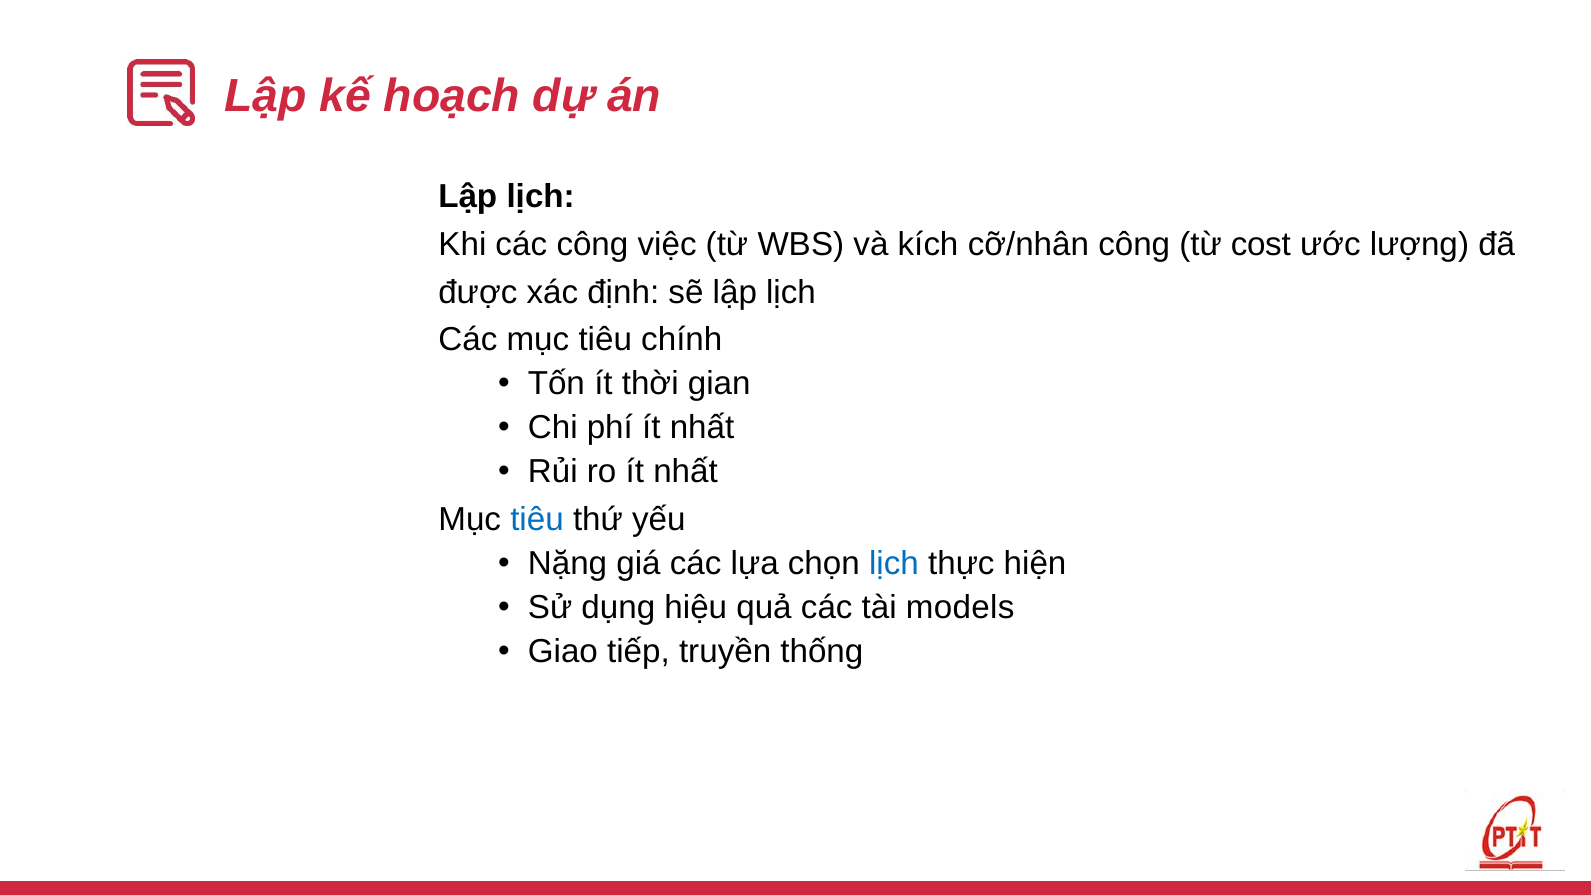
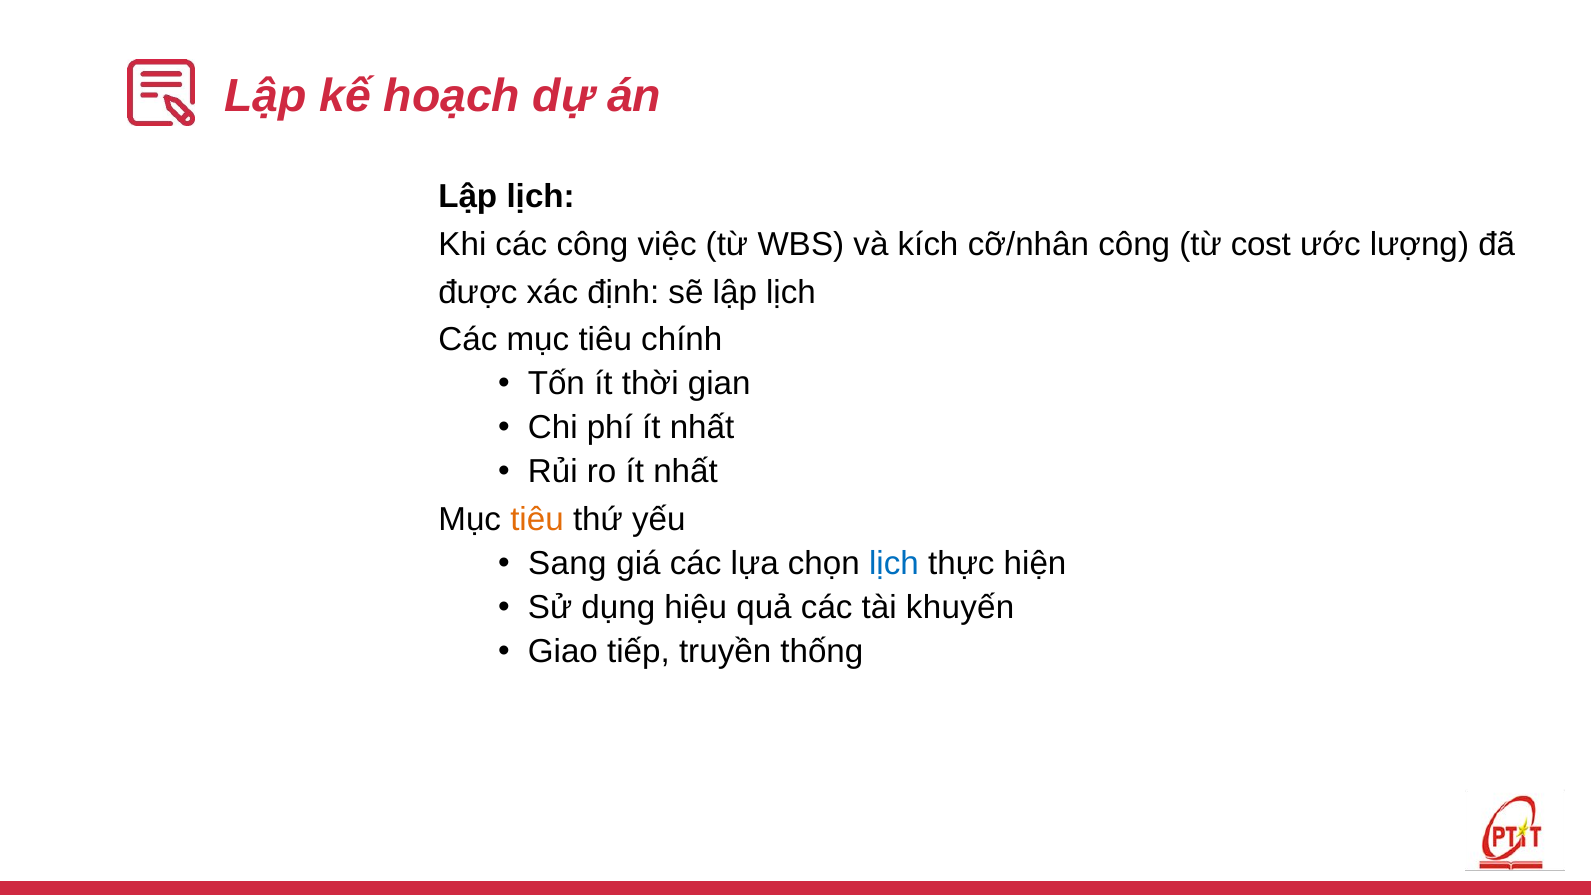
tiêu colour: blue -> orange (537, 520)
Nặng: Nặng -> Sang (567, 563)
models: models -> khuyến (960, 607)
